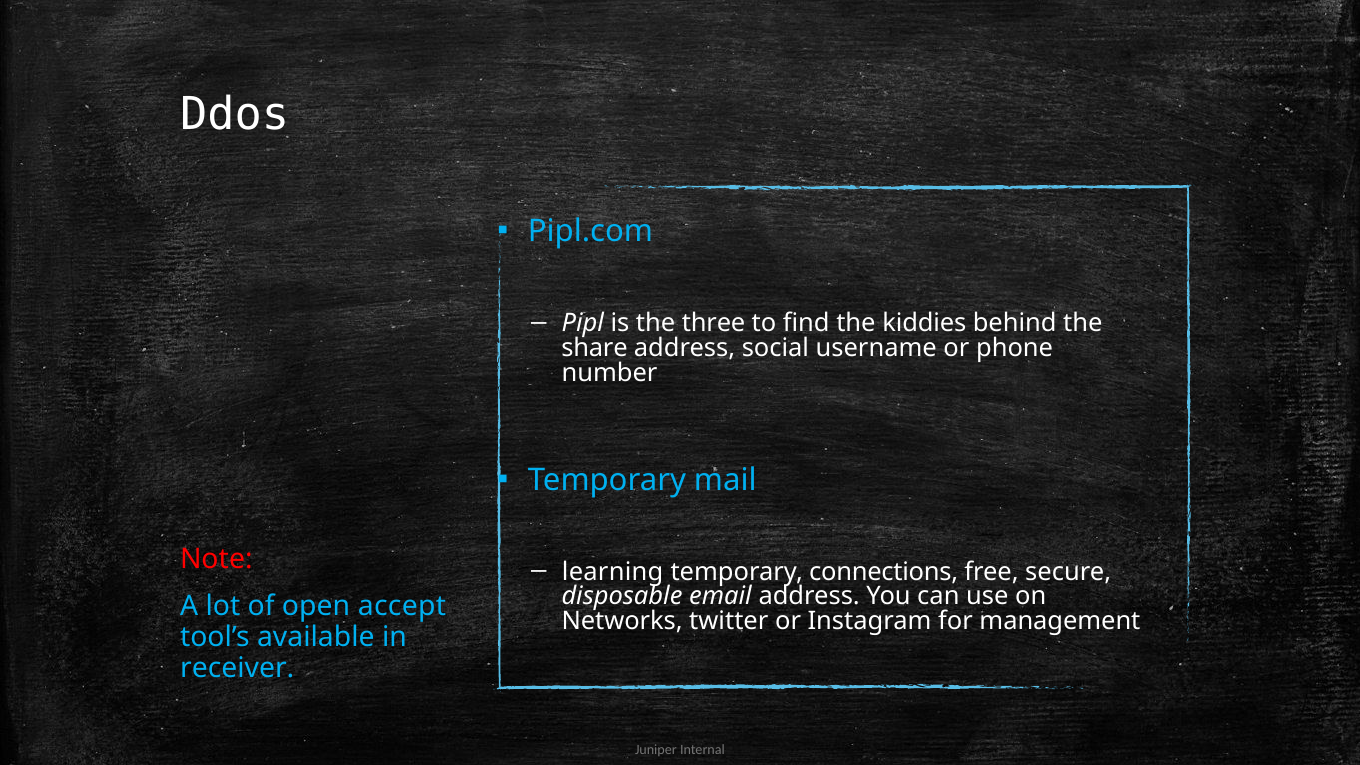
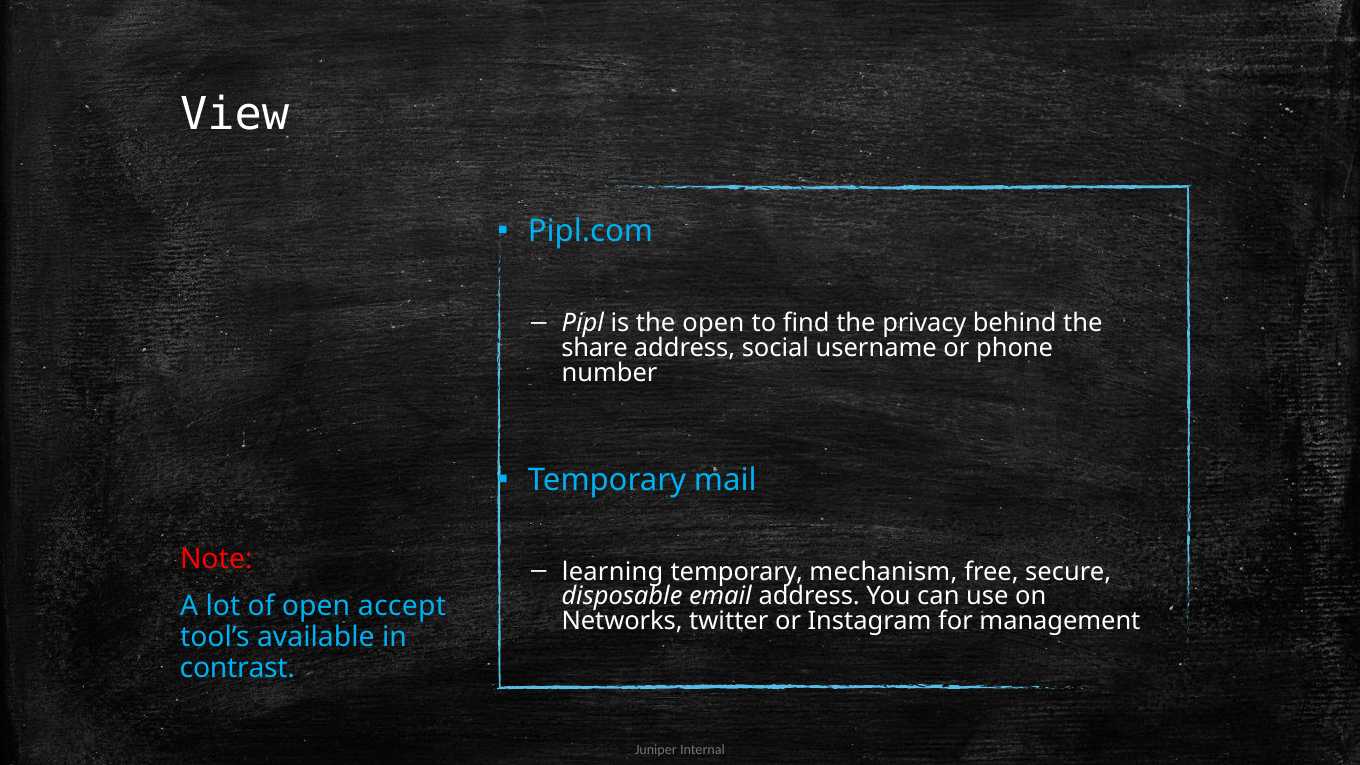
Ddos: Ddos -> View (235, 115)
the three: three -> open (713, 324)
kiddies: kiddies -> privacy (924, 324)
connections: connections -> mechanism (883, 572)
receiver: receiver -> contrast (237, 668)
